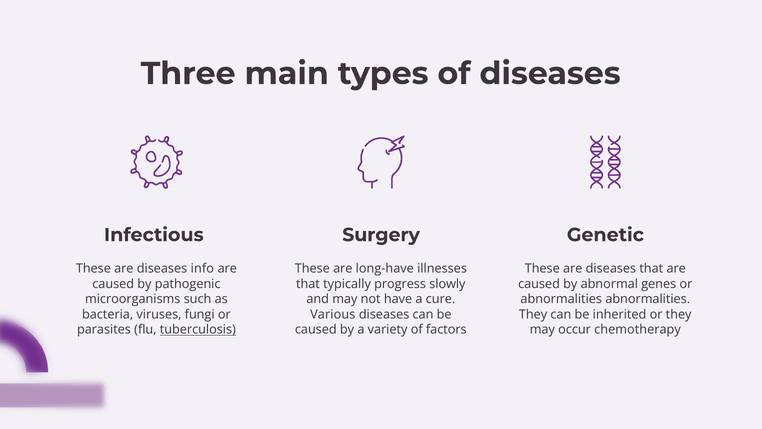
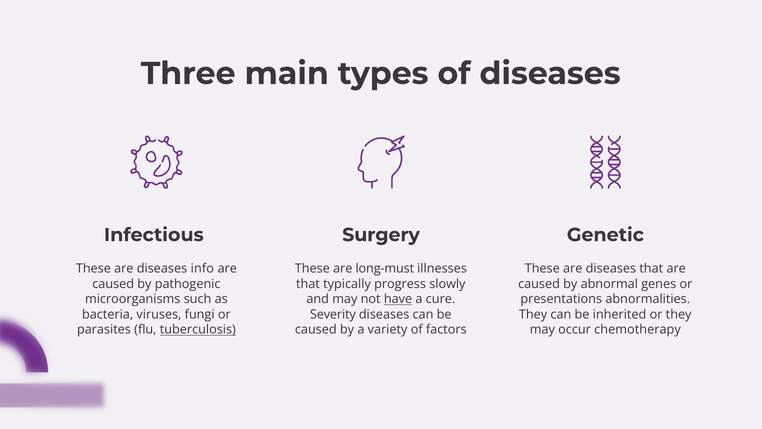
long-have: long-have -> long-must (385, 269)
have underline: none -> present (398, 299)
abnormalities: abnormalities -> presentations (561, 299)
Various: Various -> Severity (333, 314)
